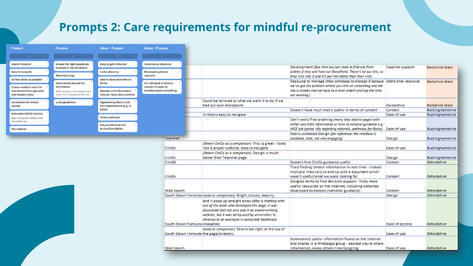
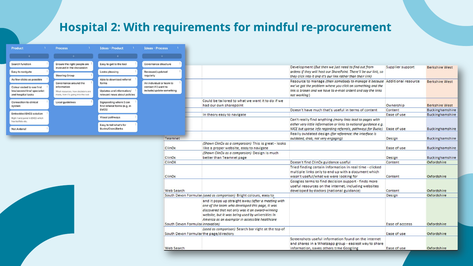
Prompts: Prompts -> Hospital (83, 27)
Care: Care -> With (137, 27)
